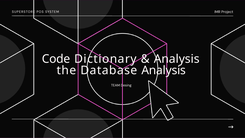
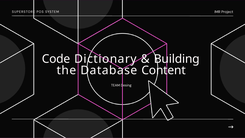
Analysis: Analysis -> Building (177, 59)
Database Analysis: Analysis -> Content (164, 70)
